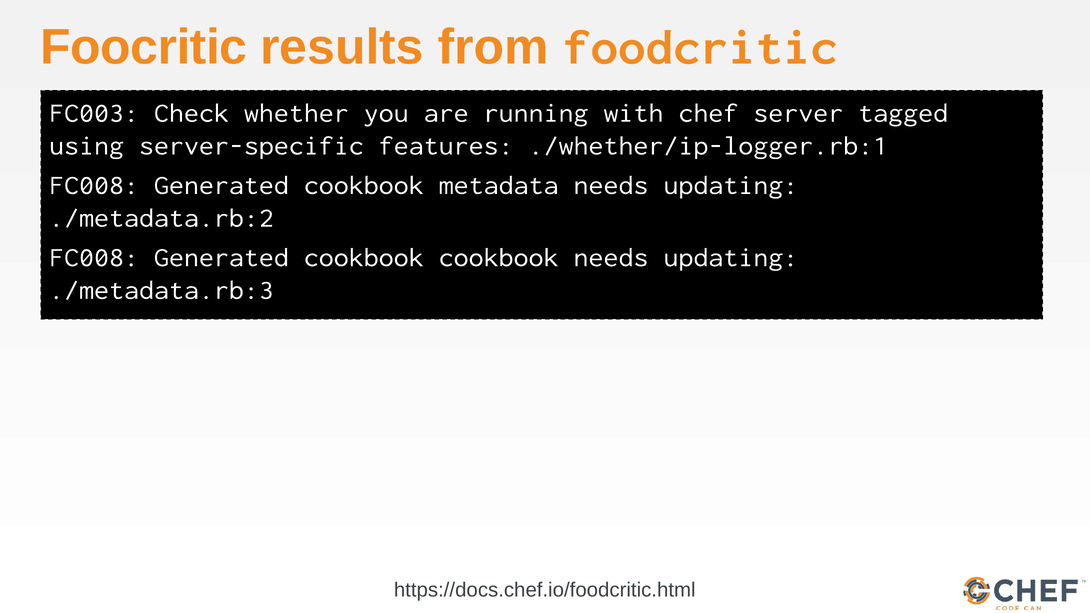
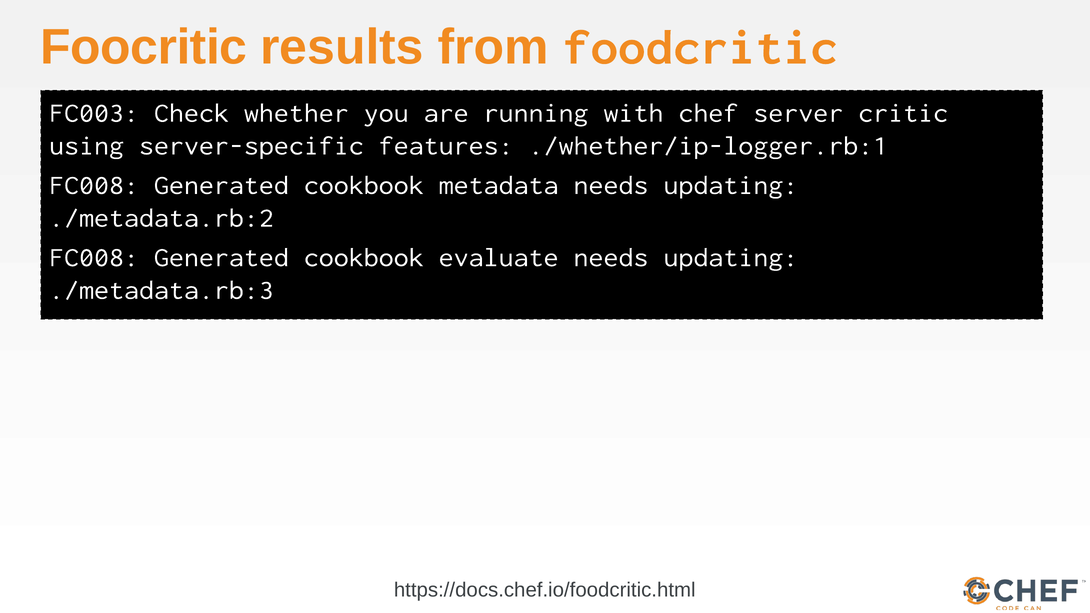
tagged: tagged -> critic (903, 113)
cookbook cookbook: cookbook -> evaluate (499, 257)
